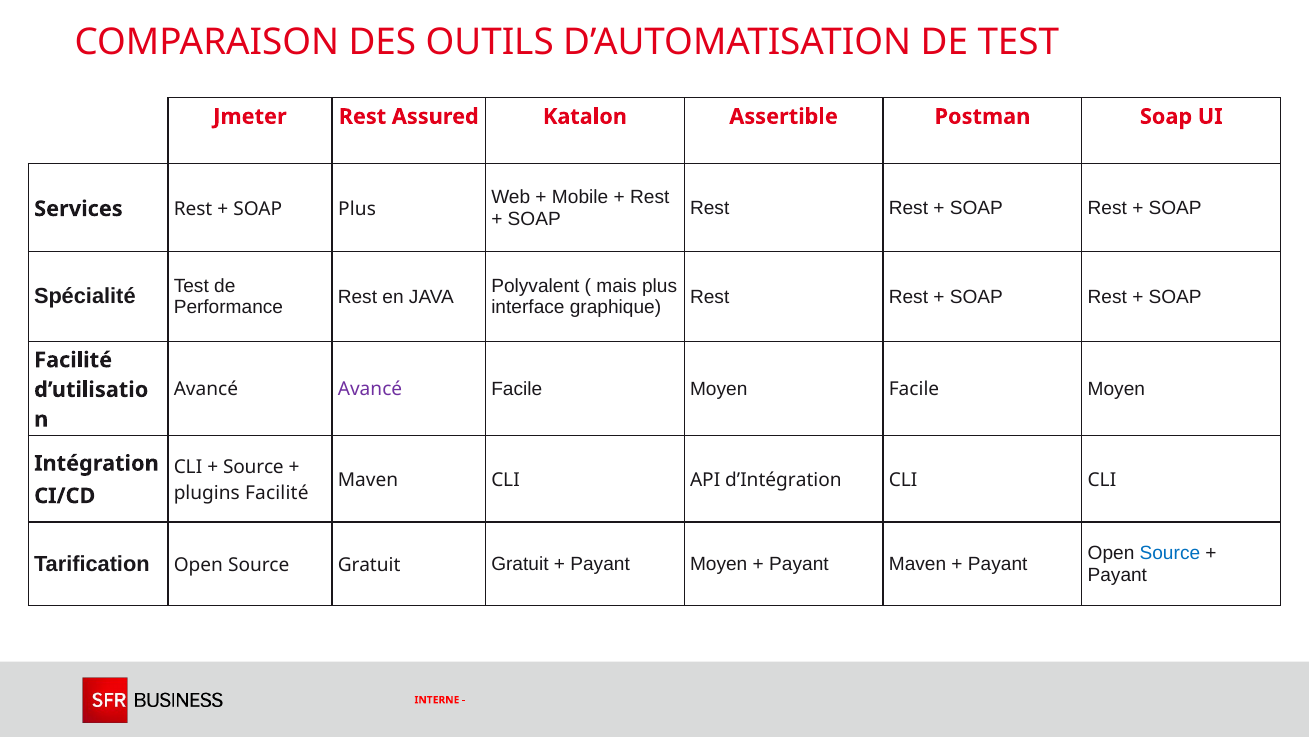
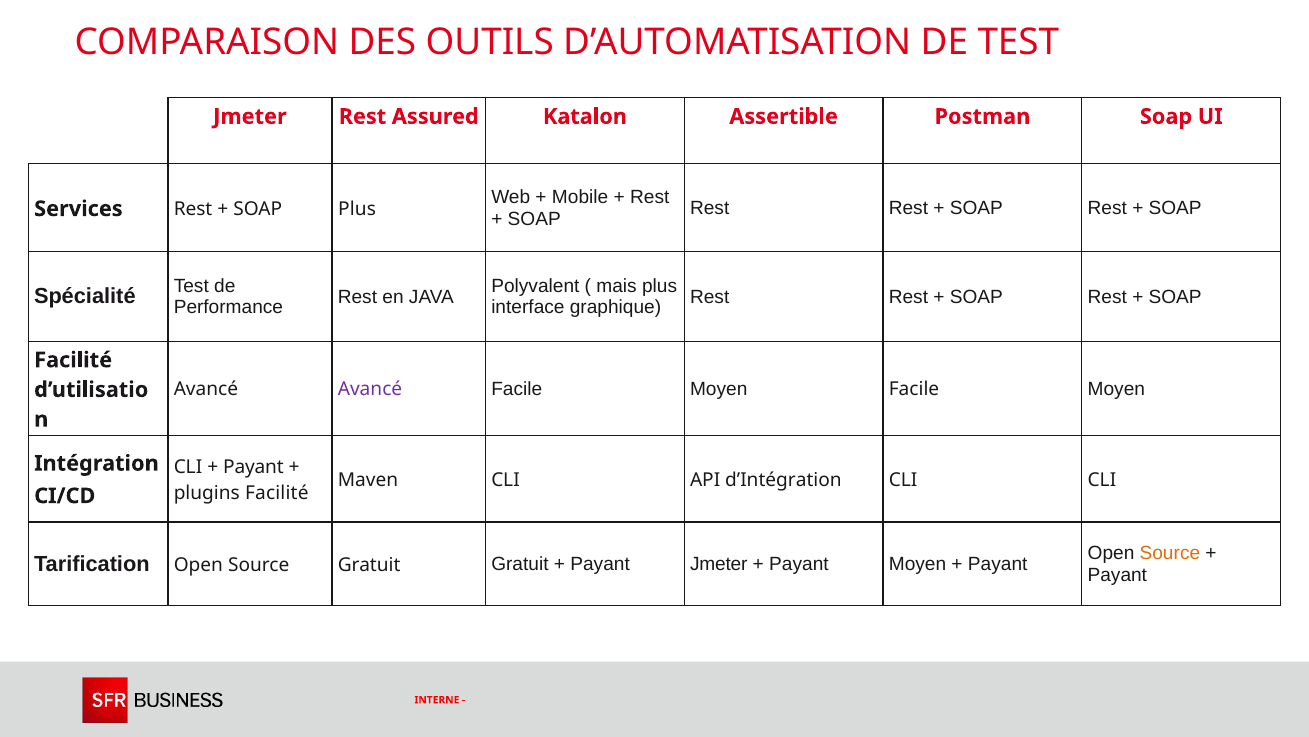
Source: Source -> Payant (253, 467)
Source colour: blue -> orange (1170, 553)
Payant Moyen: Moyen -> Jmeter (719, 564)
Payant Maven: Maven -> Moyen (917, 564)
